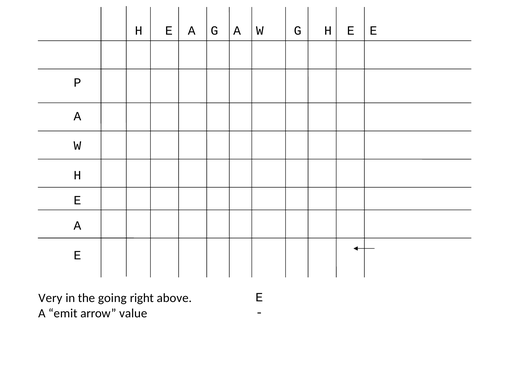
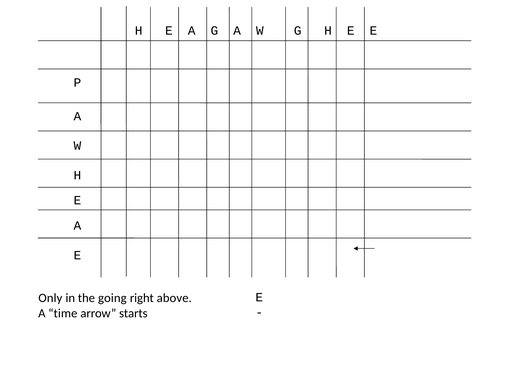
Very: Very -> Only (50, 298)
emit: emit -> time (63, 313)
value: value -> starts (133, 313)
